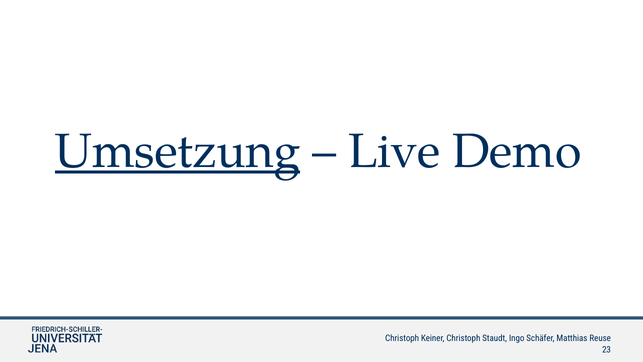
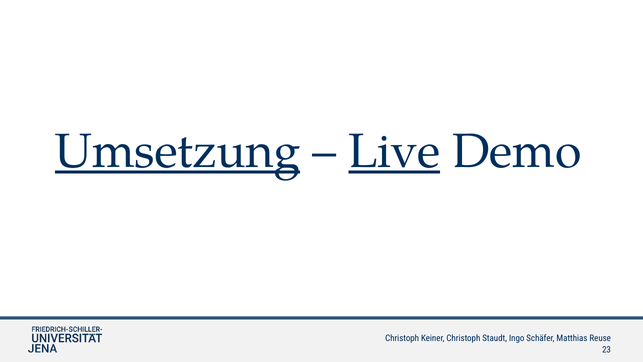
Live underline: none -> present (394, 151)
